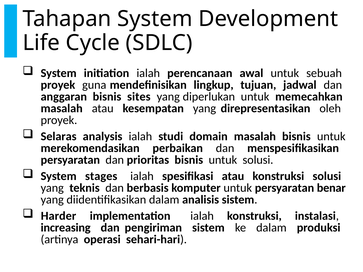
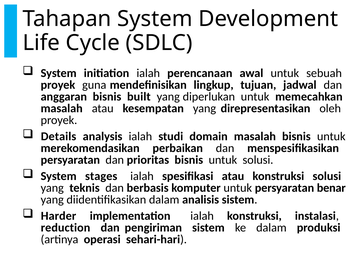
sites: sites -> built (139, 97)
Selaras: Selaras -> Details (59, 136)
increasing: increasing -> reduction (66, 228)
